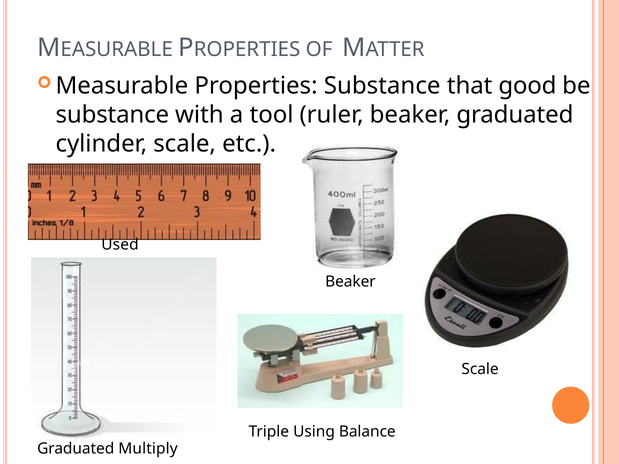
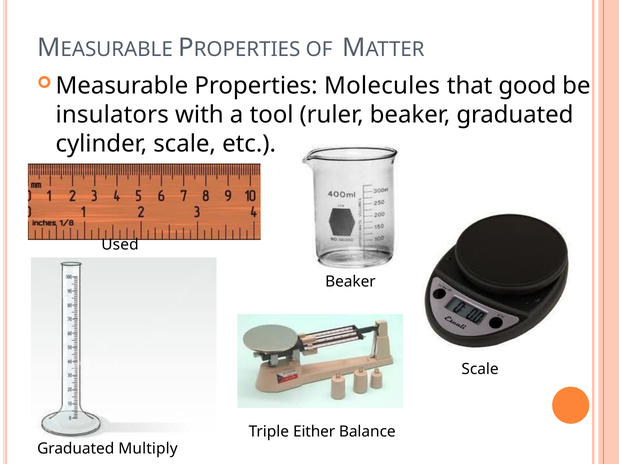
Properties Substance: Substance -> Molecules (382, 86)
substance: substance -> insulators (112, 115)
Using: Using -> Either (314, 432)
